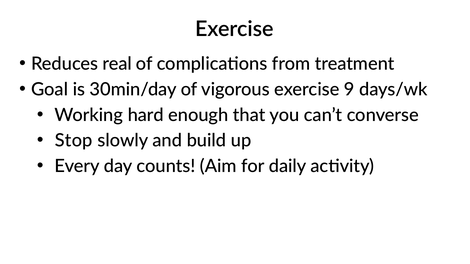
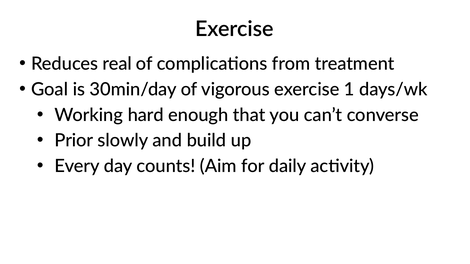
9: 9 -> 1 (349, 90)
Stop: Stop -> Prior (74, 141)
